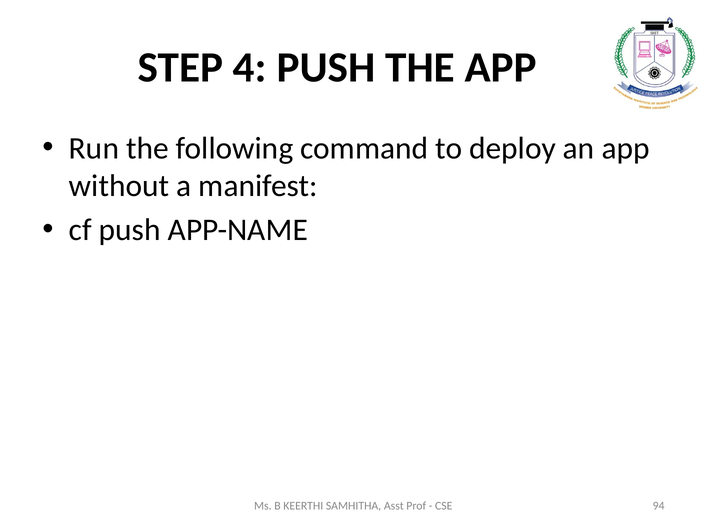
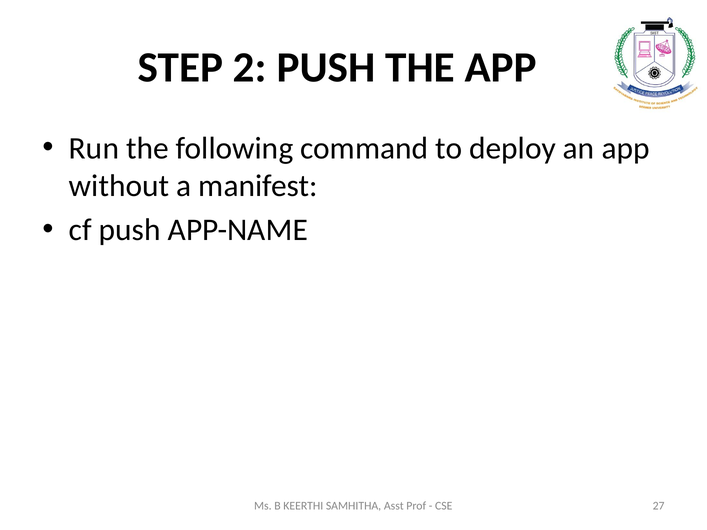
4: 4 -> 2 (250, 67)
94: 94 -> 27 (659, 506)
